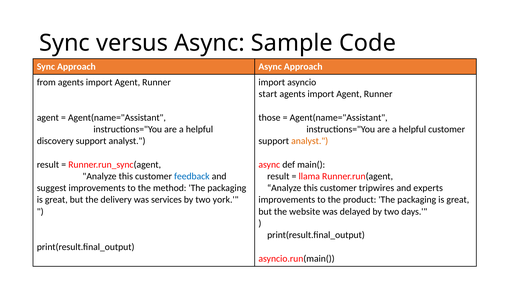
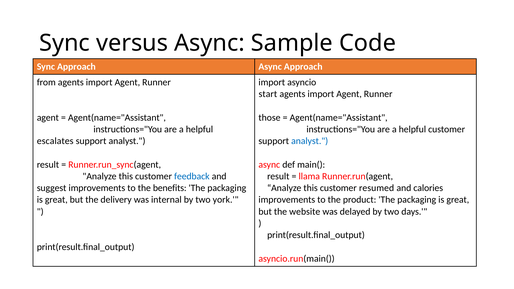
discovery: discovery -> escalates (55, 141)
analyst colour: orange -> blue (310, 141)
method: method -> benefits (170, 188)
tripwires: tripwires -> resumed (377, 188)
experts: experts -> calories (428, 188)
services: services -> internal (166, 200)
